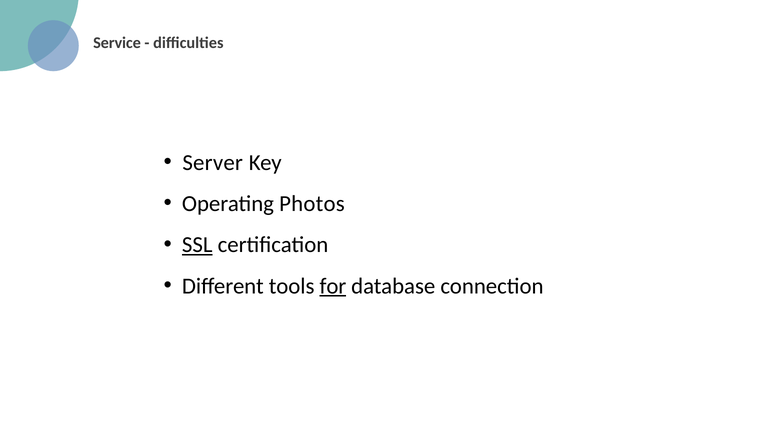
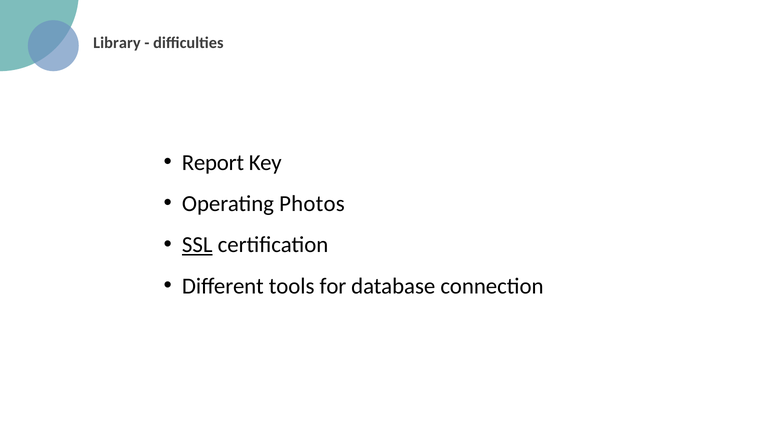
Service: Service -> Library (117, 43)
Server: Server -> Report (213, 162)
for underline: present -> none (333, 286)
